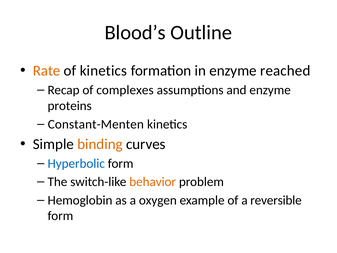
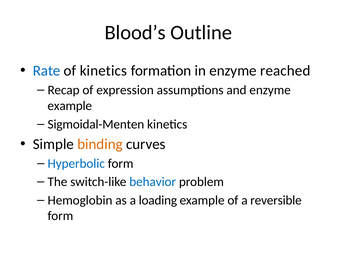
Rate colour: orange -> blue (47, 71)
complexes: complexes -> expression (125, 90)
proteins: proteins -> example (70, 106)
Constant-Menten: Constant-Menten -> Sigmoidal-Menten (96, 124)
behavior colour: orange -> blue (153, 182)
oxygen: oxygen -> loading (158, 200)
